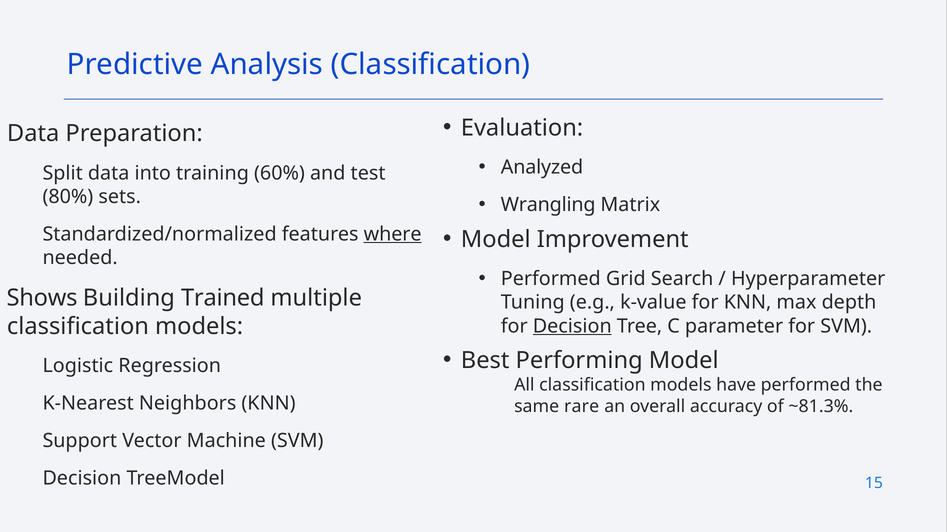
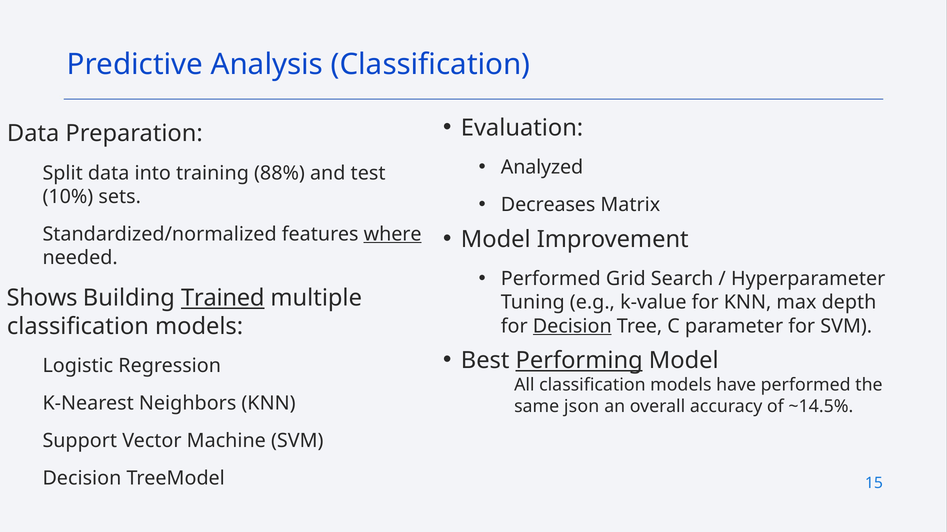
60%: 60% -> 88% (279, 173)
80%: 80% -> 10% (68, 197)
Wrangling: Wrangling -> Decreases (548, 205)
Trained underline: none -> present (223, 298)
Performing underline: none -> present (579, 361)
rare: rare -> json (582, 407)
~81.3%: ~81.3% -> ~14.5% (821, 407)
